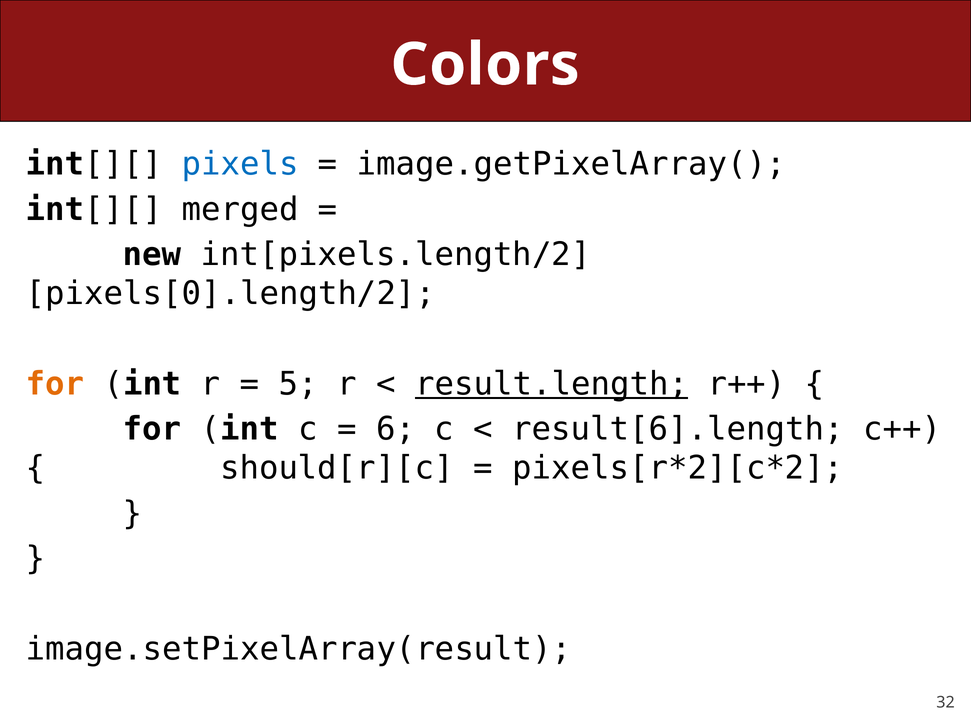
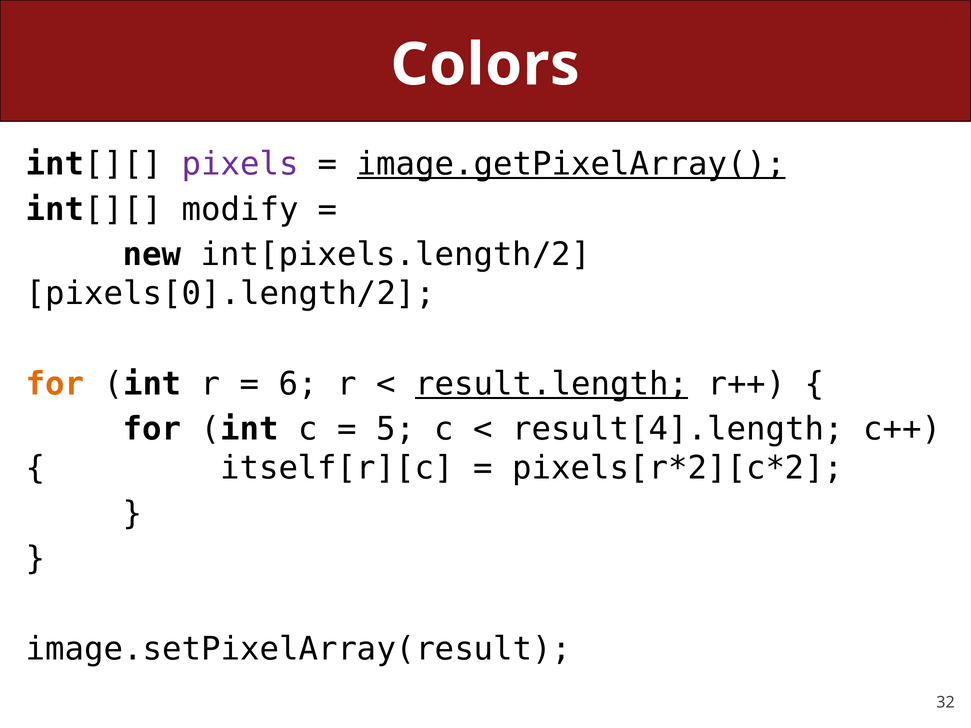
pixels colour: blue -> purple (240, 164)
image.getPixelArray( underline: none -> present (571, 164)
merged: merged -> modify (240, 209)
5: 5 -> 6 (298, 384)
6: 6 -> 5 (396, 429)
result[6].length: result[6].length -> result[4].length (678, 429)
should[r][c: should[r][c -> itself[r][c (337, 468)
